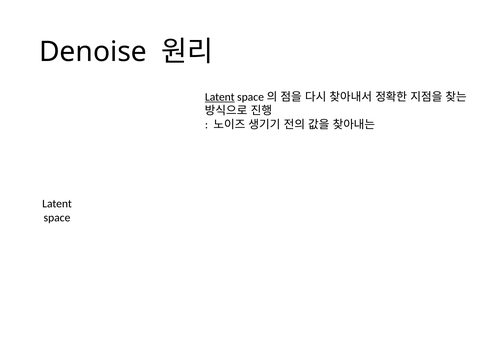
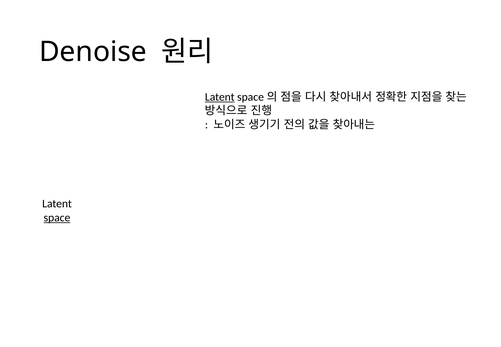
space underline: none -> present (57, 218)
